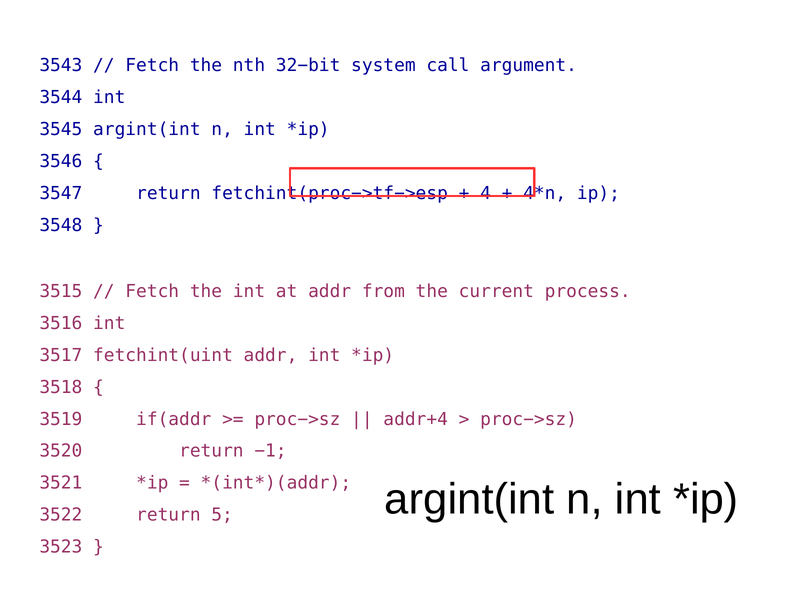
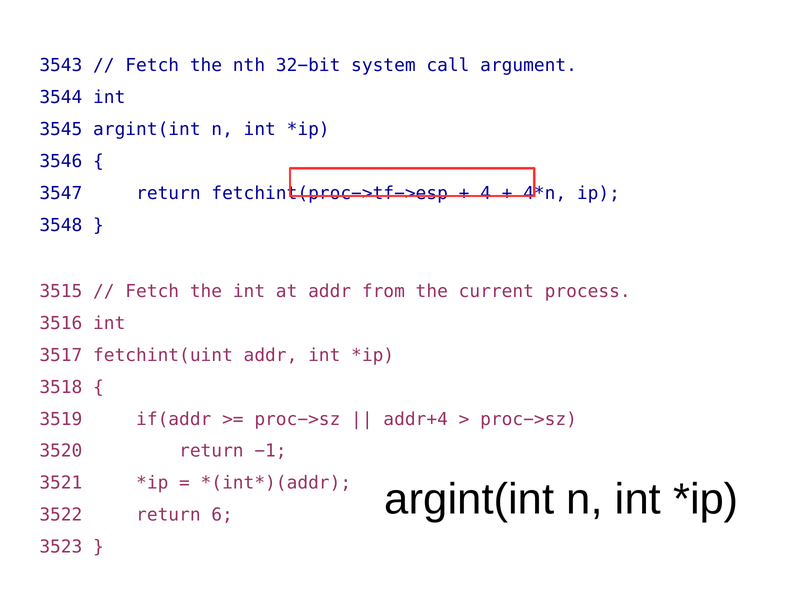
5: 5 -> 6 (222, 515)
